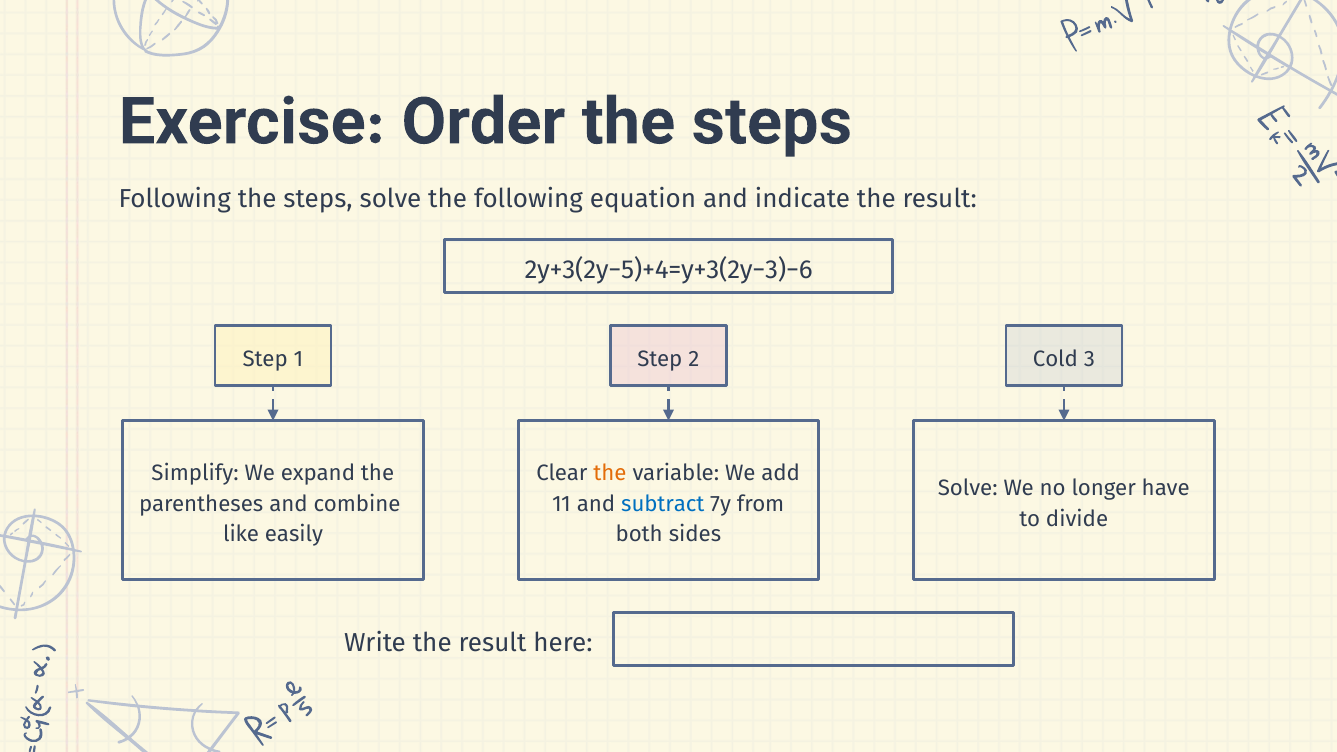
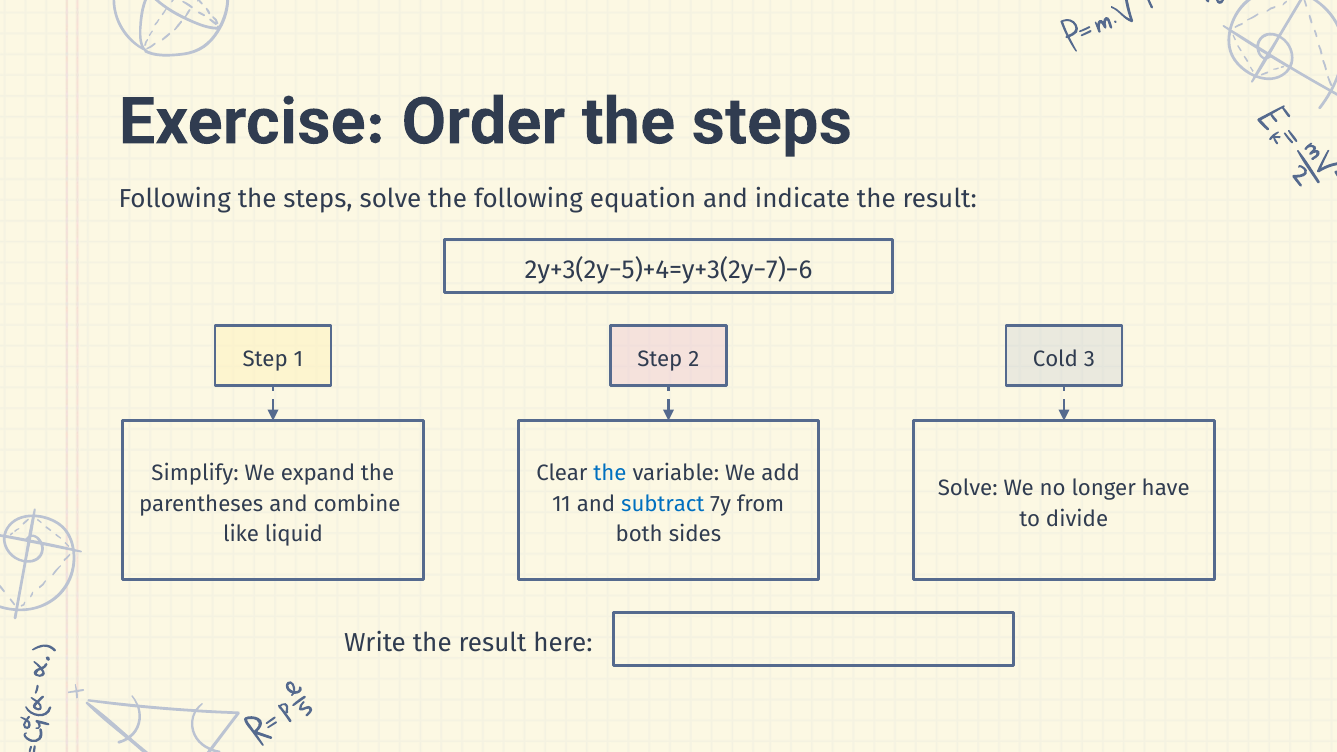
2y+3(2y−5)+4=y+3(2y−3)−6: 2y+3(2y−5)+4=y+3(2y−3)−6 -> 2y+3(2y−5)+4=y+3(2y−7)−6 (669, 270)
the colour: orange -> blue (610, 473)
easily: easily -> liquid (294, 535)
